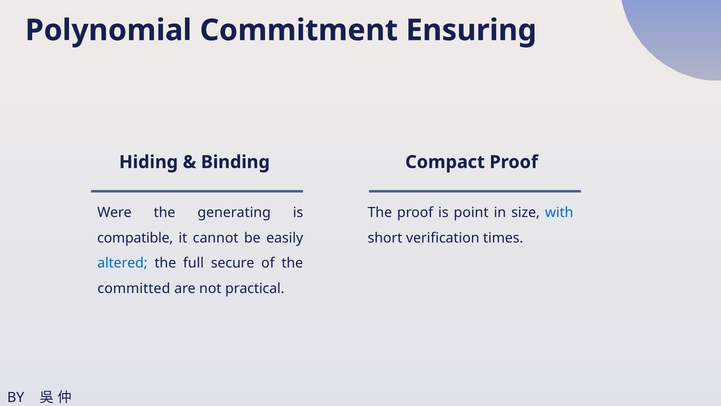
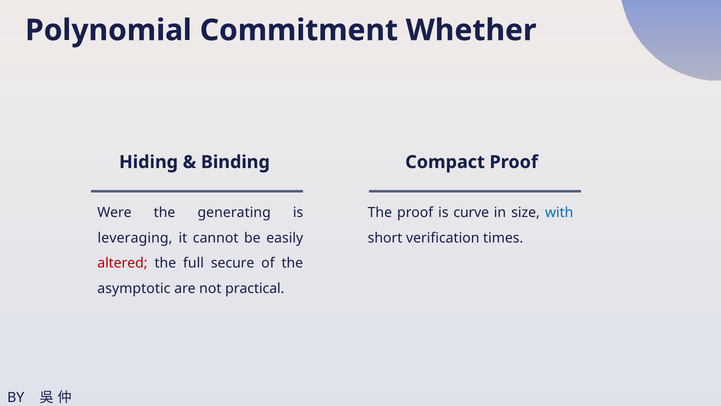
Ensuring: Ensuring -> Whether (471, 30)
point: point -> curve (471, 212)
compatible: compatible -> leveraging (135, 238)
altered colour: blue -> red (122, 263)
committed: committed -> asymptotic (134, 288)
